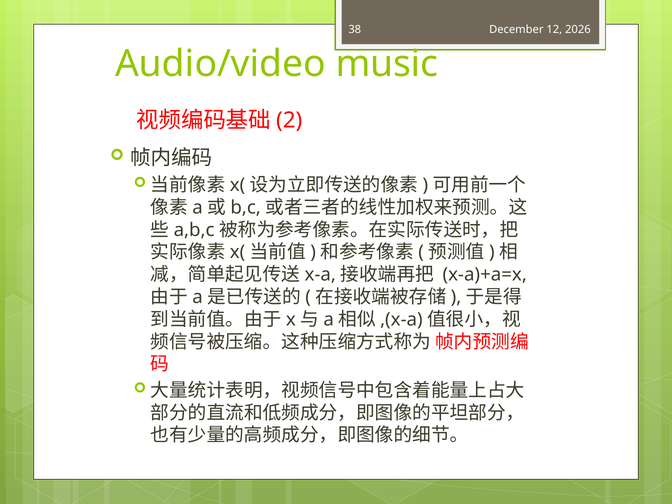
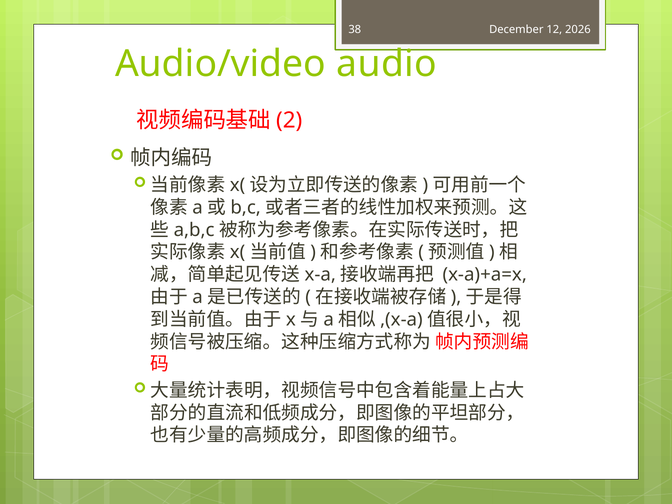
music: music -> audio (387, 64)
